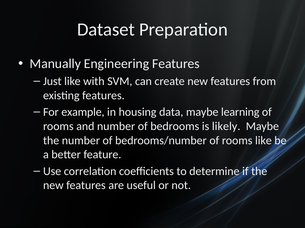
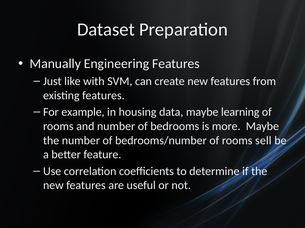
likely: likely -> more (226, 127)
rooms like: like -> sell (263, 141)
